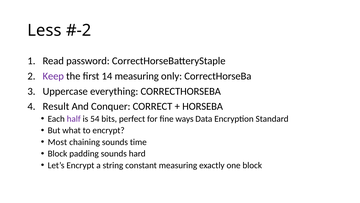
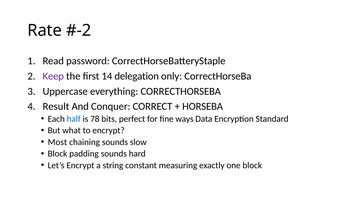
Less: Less -> Rate (45, 30)
14 measuring: measuring -> delegation (137, 76)
half colour: purple -> blue (74, 119)
54: 54 -> 78 (95, 119)
time: time -> slow (138, 142)
